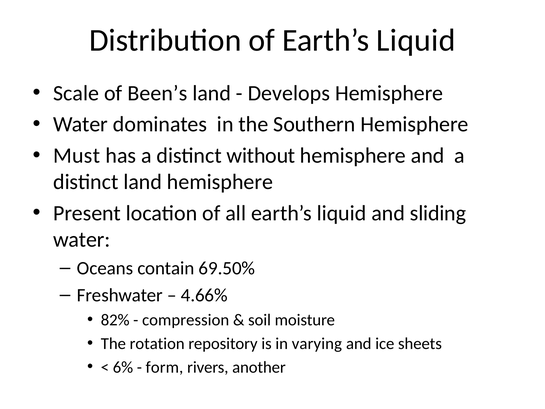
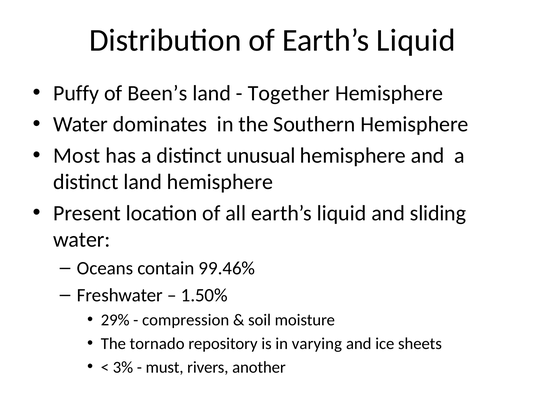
Scale: Scale -> Puffy (76, 93)
Develops: Develops -> Together (289, 93)
Must: Must -> Most (77, 156)
without: without -> unusual (261, 156)
69.50%: 69.50% -> 99.46% (227, 268)
4.66%: 4.66% -> 1.50% (204, 295)
82%: 82% -> 29% (115, 320)
rotation: rotation -> tornado (157, 343)
6%: 6% -> 3% (123, 367)
form: form -> must (165, 367)
